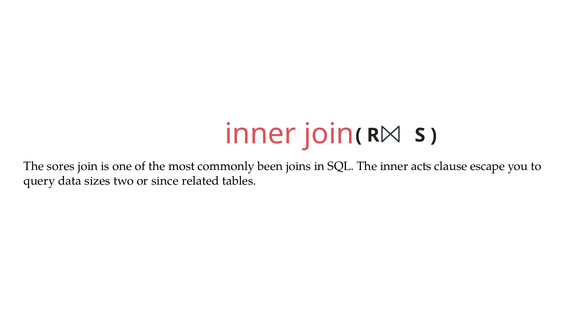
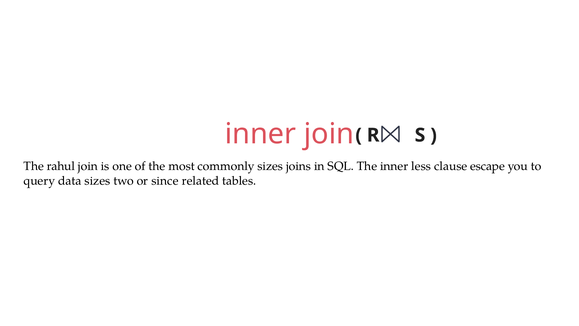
sores: sores -> rahul (61, 166)
commonly been: been -> sizes (270, 166)
acts: acts -> less (421, 166)
